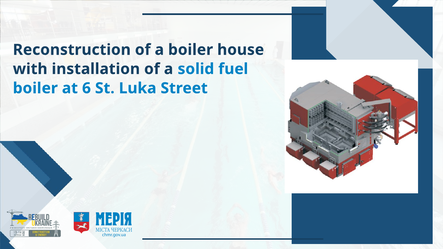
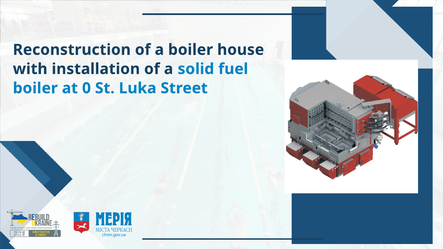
6: 6 -> 0 (86, 88)
